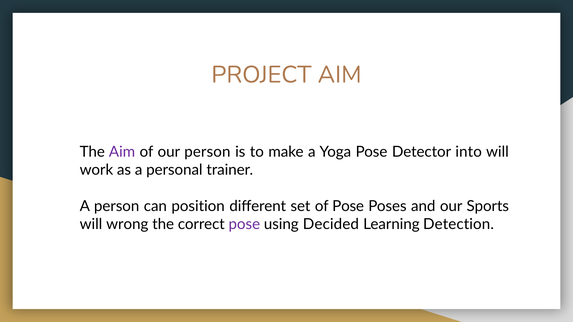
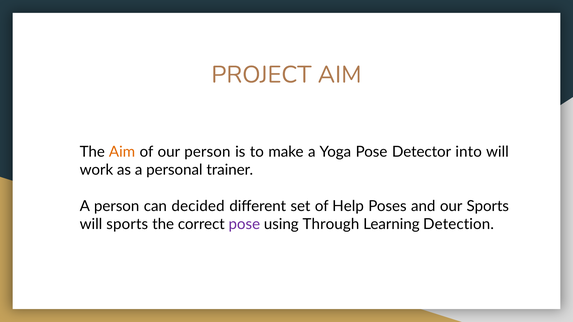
Aim colour: purple -> orange (122, 152)
position: position -> decided (198, 206)
of Pose: Pose -> Help (348, 206)
will wrong: wrong -> sports (127, 224)
Decided: Decided -> Through (331, 224)
